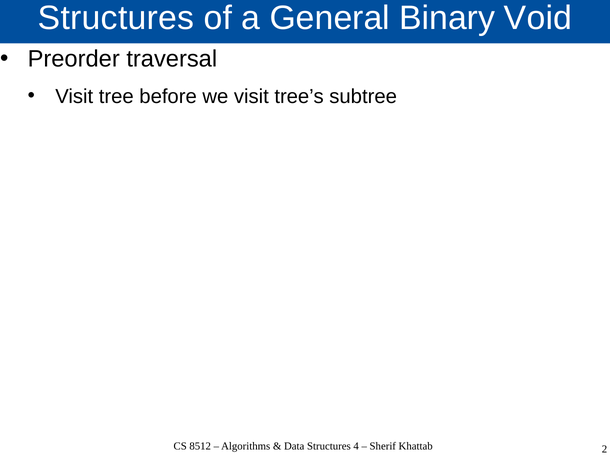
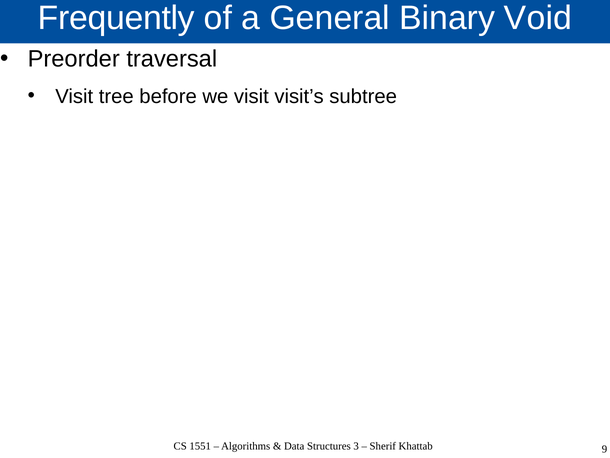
Structures: Structures -> Frequently (116, 18)
tree’s: tree’s -> visit’s (299, 96)
8512: 8512 -> 1551 (200, 446)
4: 4 -> 3 (356, 446)
2: 2 -> 9 (604, 449)
